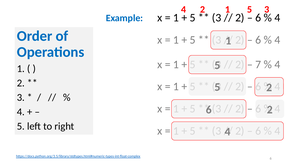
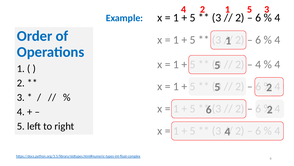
7: 7 -> 4 (258, 64)
